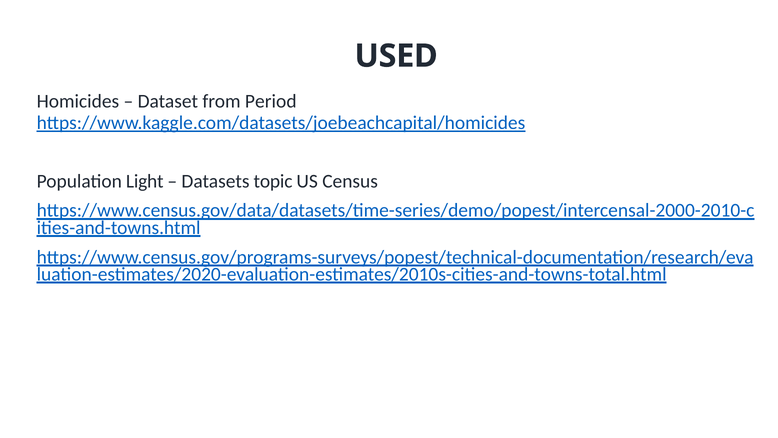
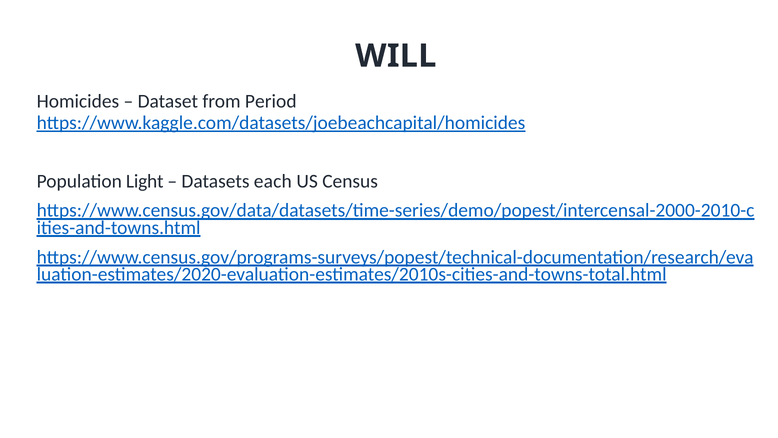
USED: USED -> WILL (396, 56)
topic: topic -> each (273, 181)
